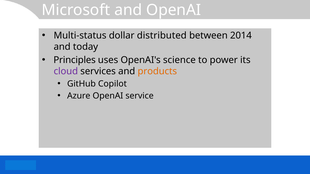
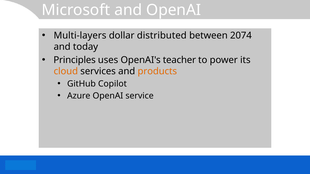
Multi-status: Multi-status -> Multi-layers (80, 36)
2014: 2014 -> 2074 (241, 36)
science: science -> teacher (179, 60)
cloud colour: purple -> orange (66, 71)
